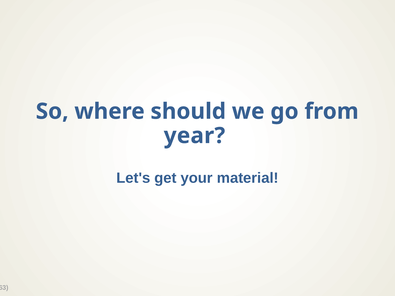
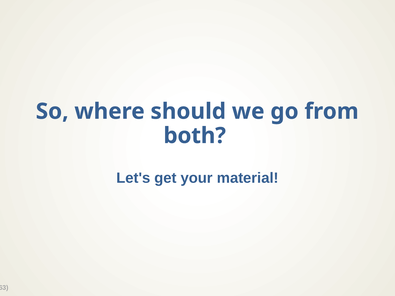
year: year -> both (195, 136)
